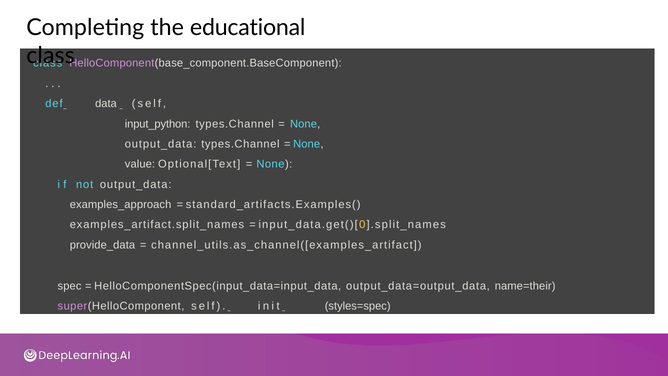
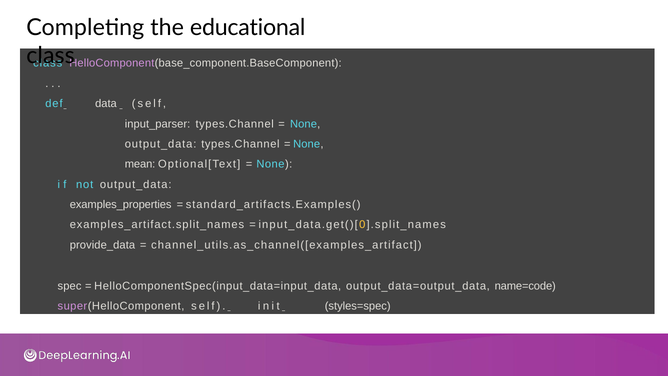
input_python: input_python -> input_parser (158, 124)
value: value -> mean (140, 164)
examples_approach: examples_approach -> examples_properties (121, 204)
name=their: name=their -> name=code (525, 286)
